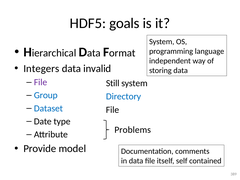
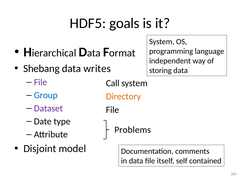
Integers: Integers -> Shebang (41, 68)
invalid: invalid -> writes (97, 68)
Still: Still -> Call (113, 83)
Directory colour: blue -> orange (123, 96)
Dataset colour: blue -> purple (48, 108)
Provide: Provide -> Disjoint (40, 149)
